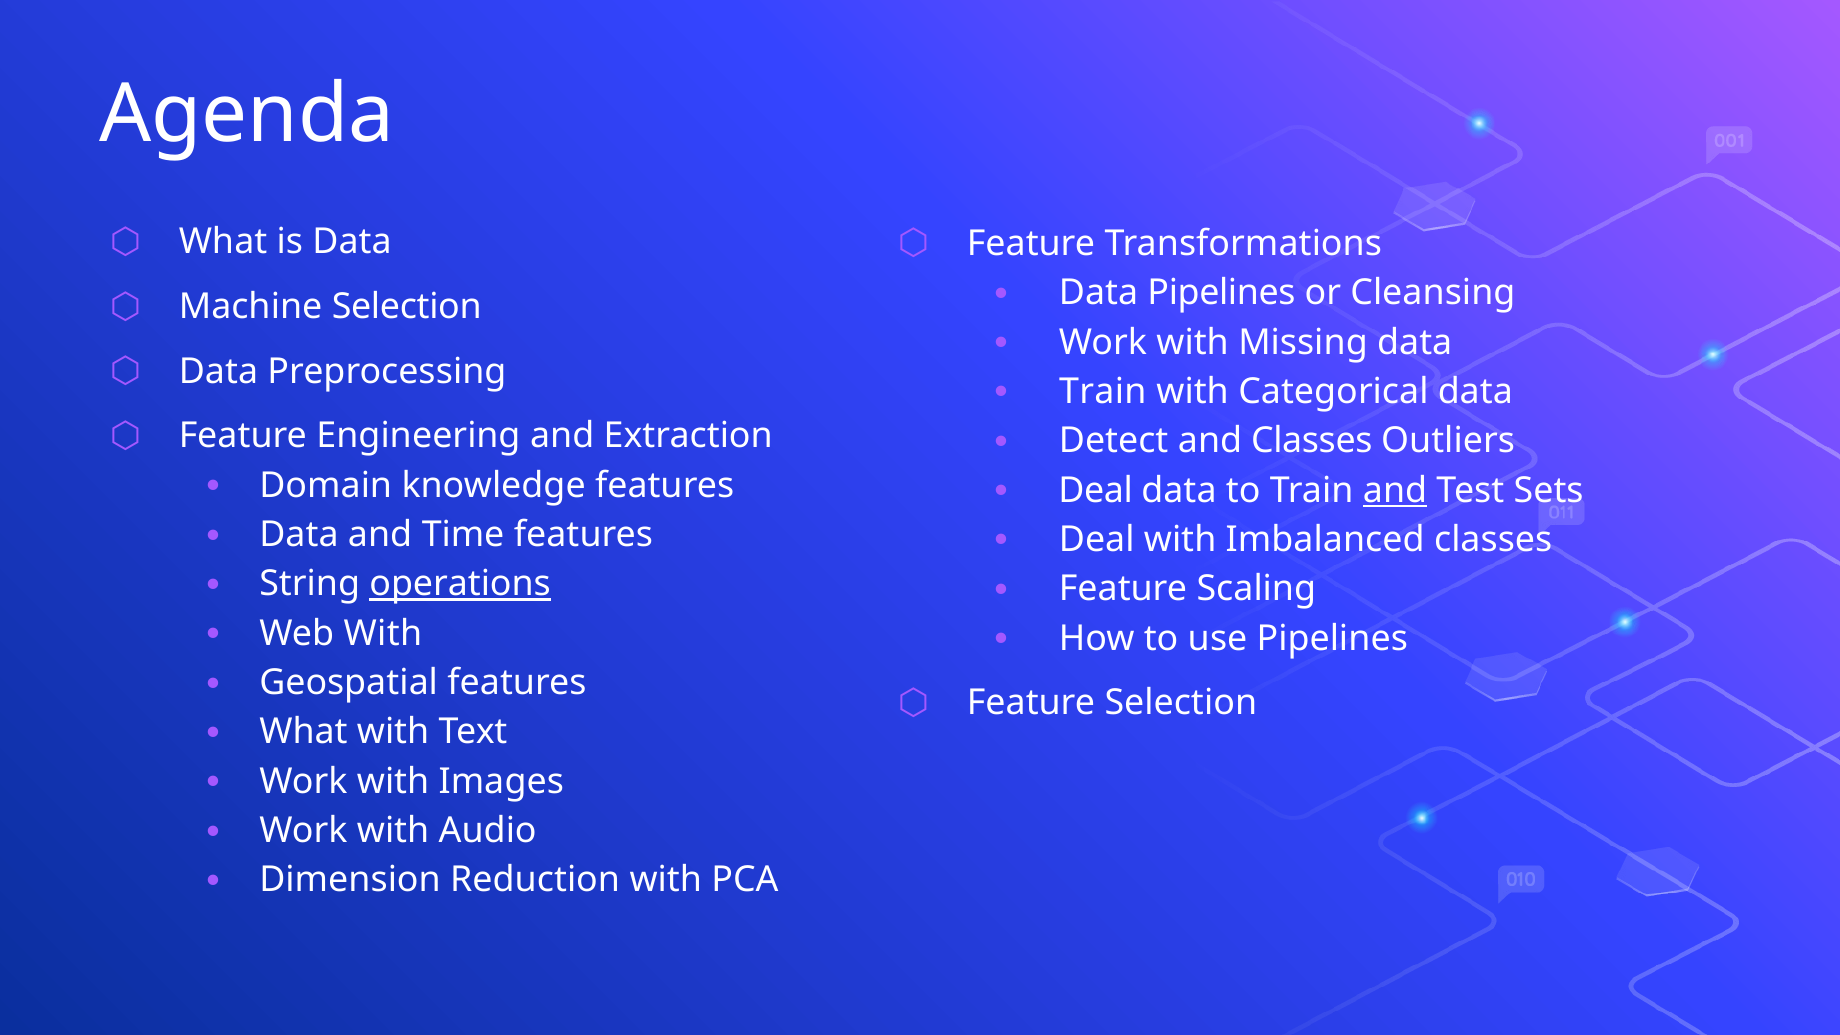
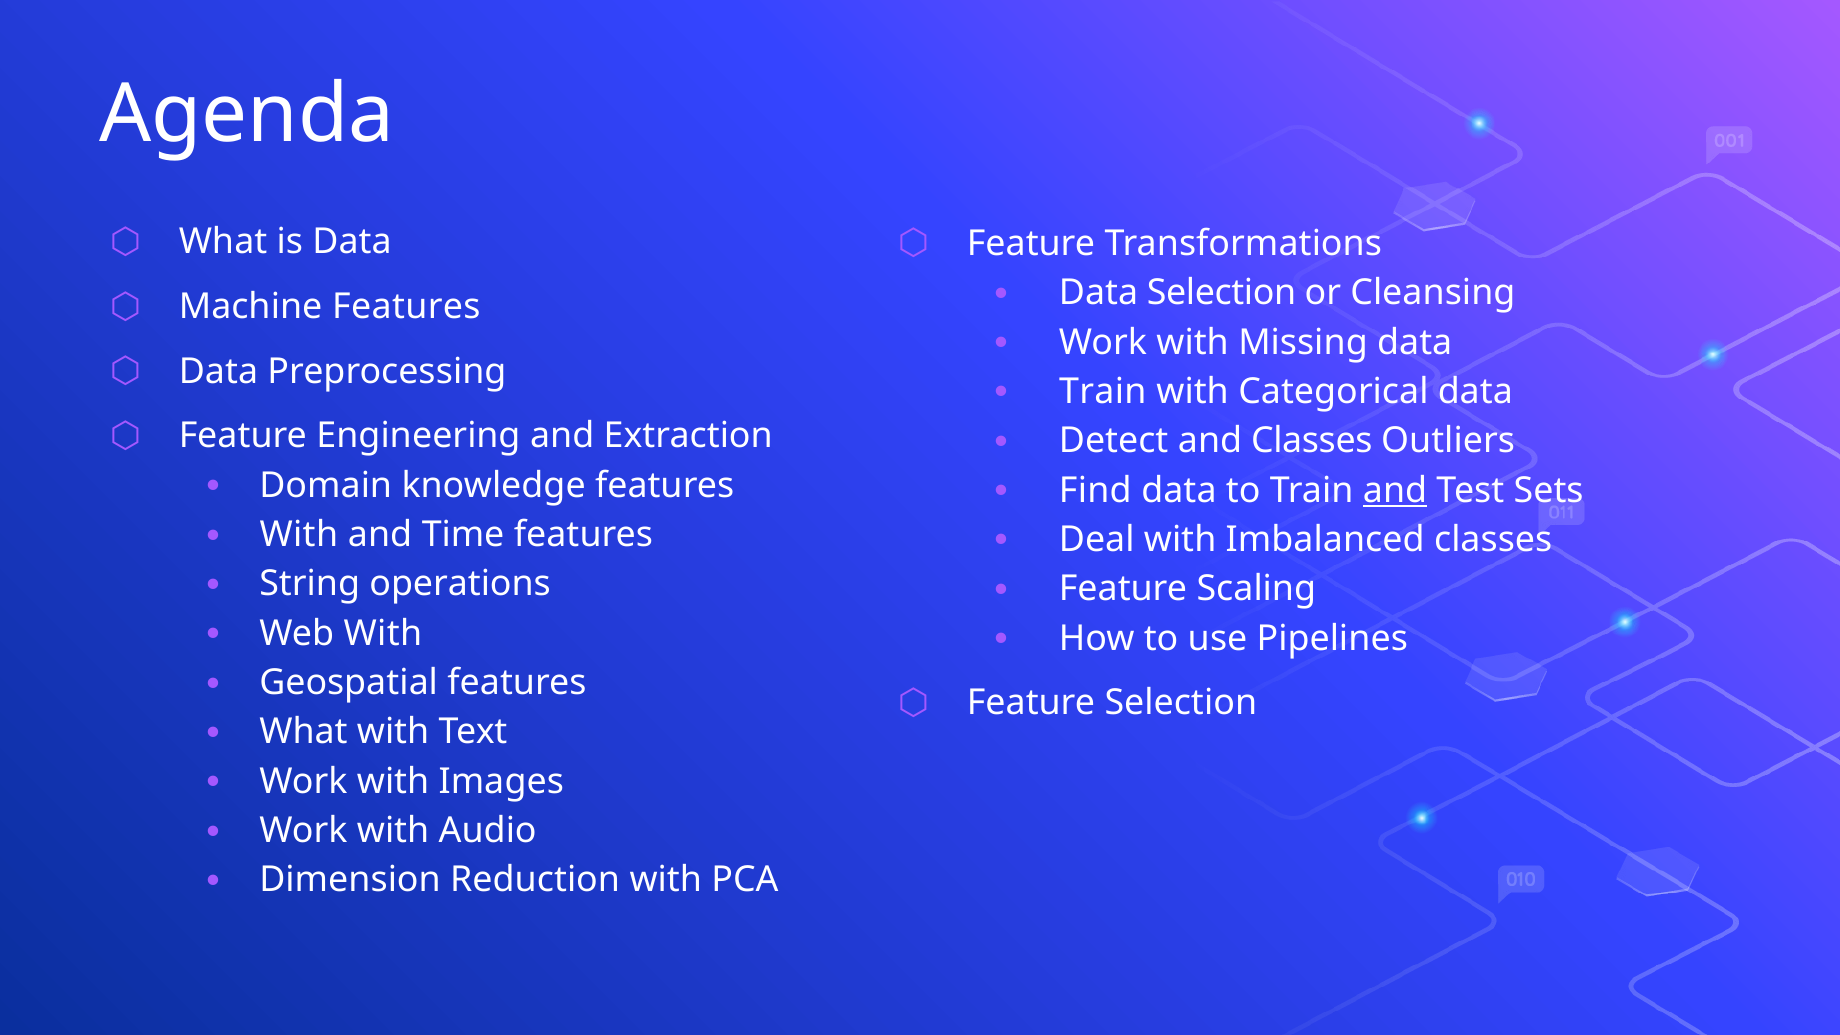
Data Pipelines: Pipelines -> Selection (1222, 293)
Machine Selection: Selection -> Features (406, 307)
Deal: Deal -> Find (1095, 490)
Data: Data -> With (299, 535)
operations underline: present -> none (460, 584)
